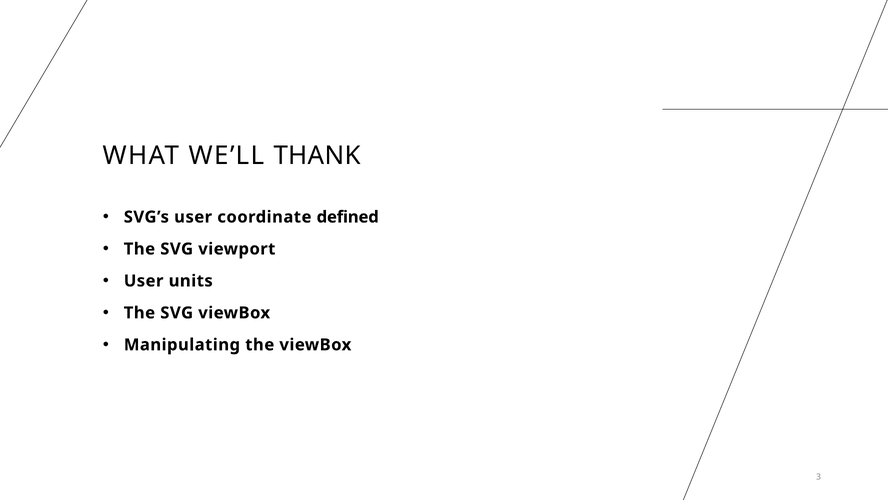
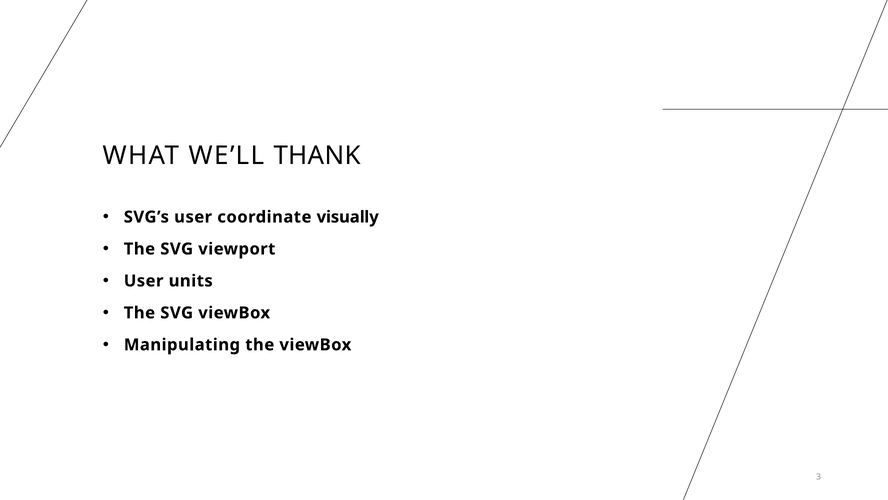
defined: defined -> visually (348, 217)
